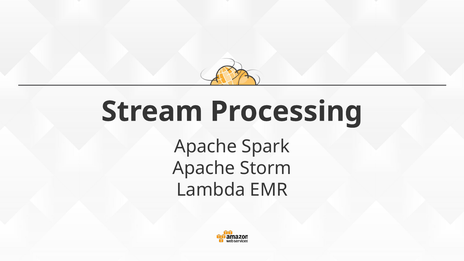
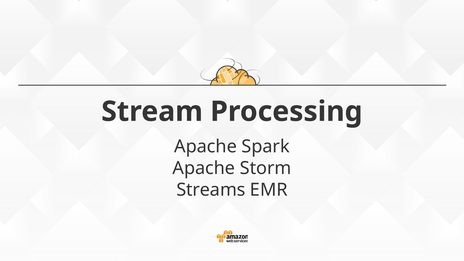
Lambda: Lambda -> Streams (211, 190)
